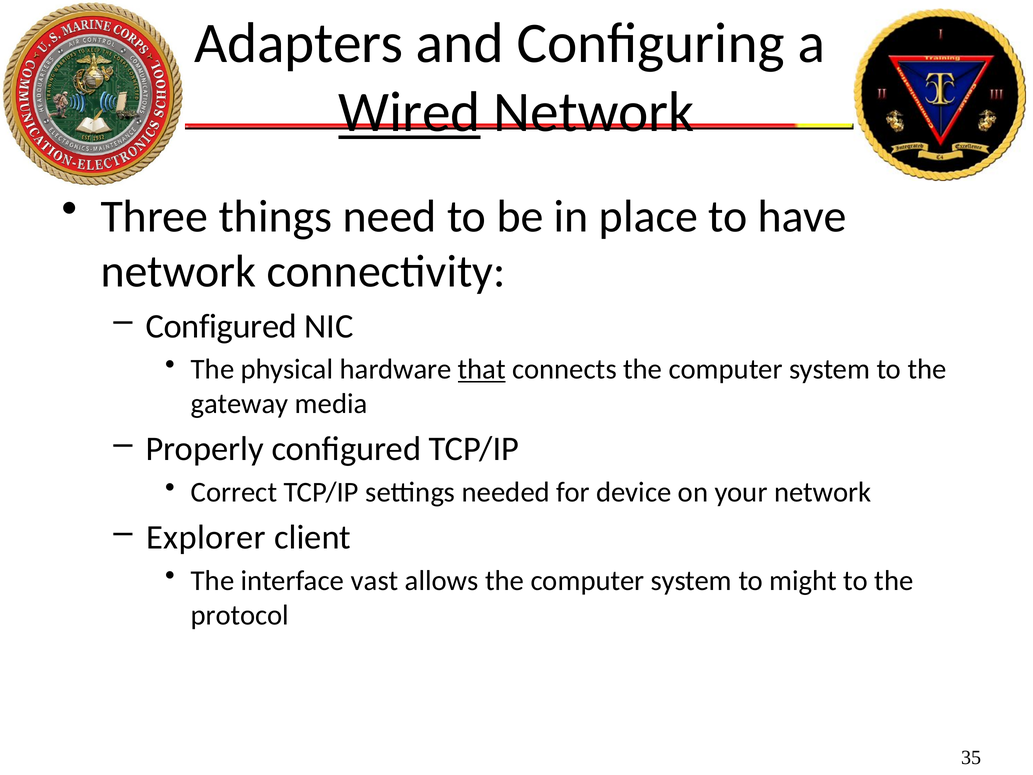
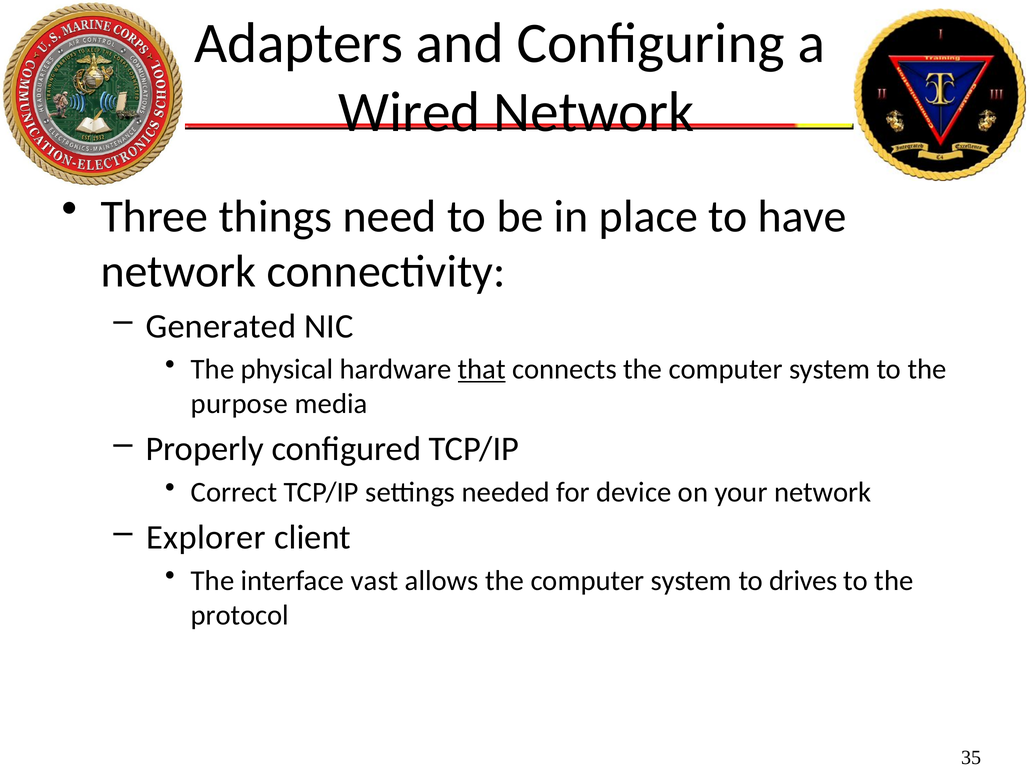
Wired underline: present -> none (410, 112)
Configured: Configured -> Generated (221, 326)
gateway: gateway -> purpose (239, 404)
might: might -> drives (803, 580)
